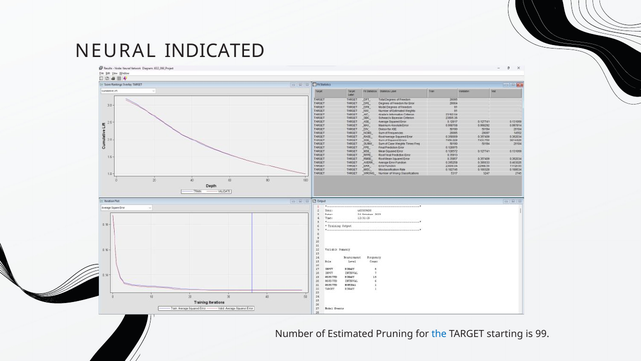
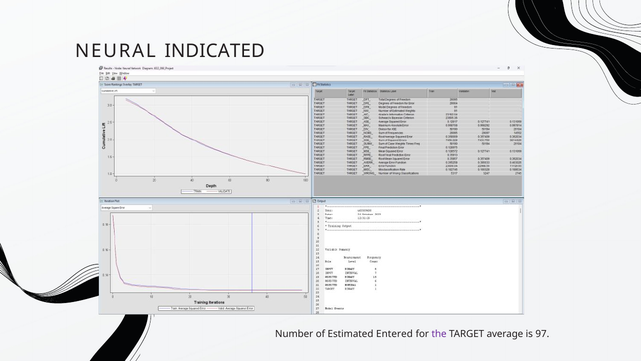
Pruning: Pruning -> Entered (394, 334)
the colour: blue -> purple (439, 334)
starting: starting -> average (505, 334)
99: 99 -> 97 (542, 334)
